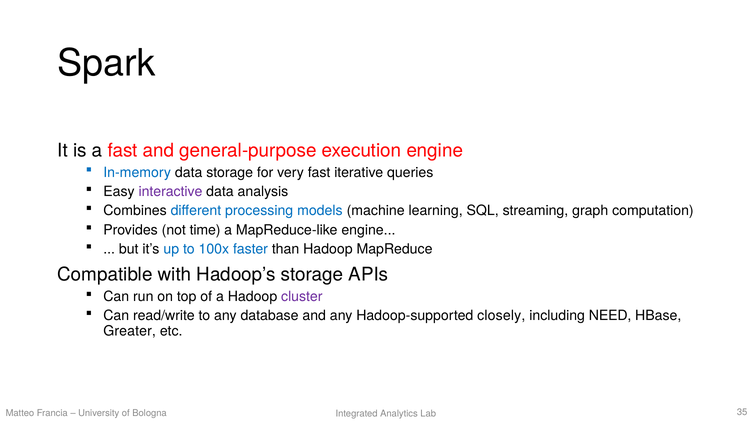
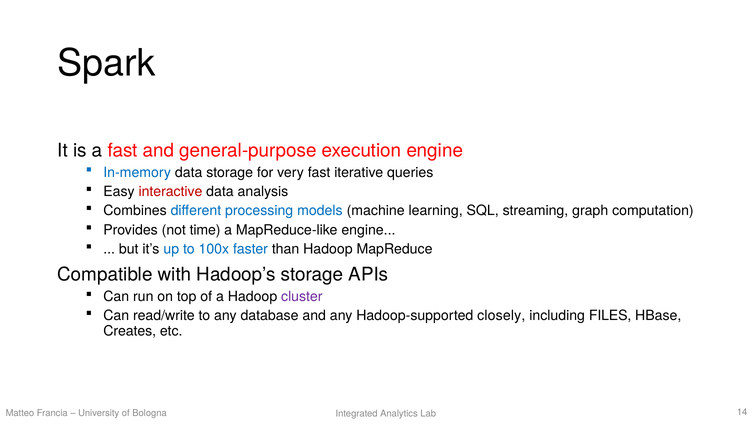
interactive colour: purple -> red (171, 191)
NEED: NEED -> FILES (610, 315)
Greater: Greater -> Creates (130, 331)
35: 35 -> 14 (742, 412)
